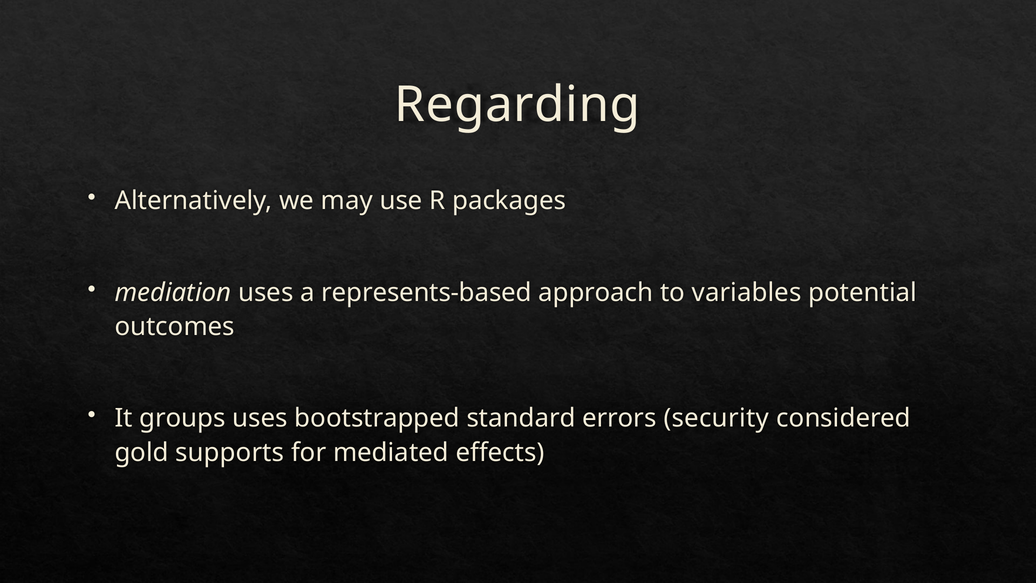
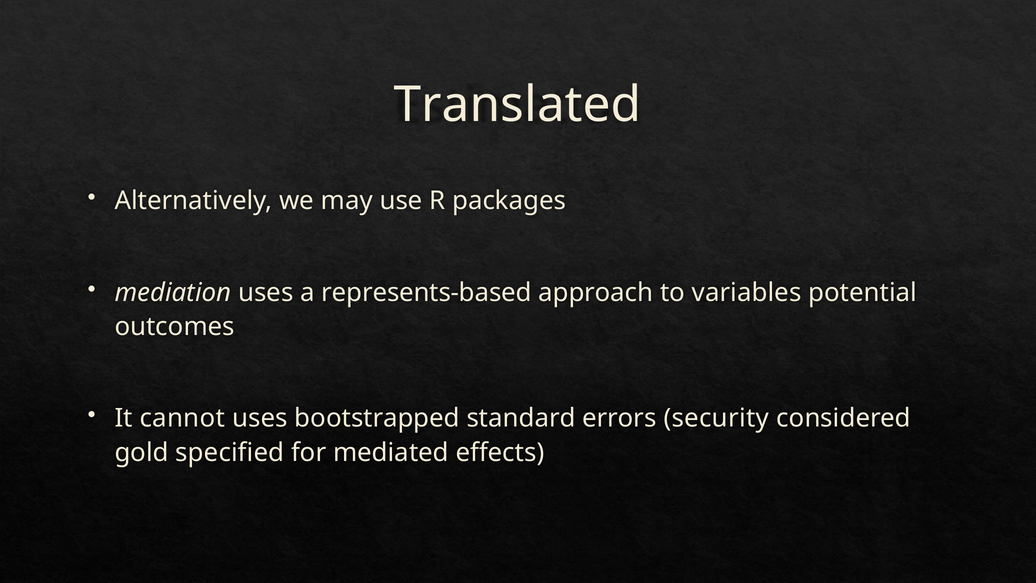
Regarding: Regarding -> Translated (518, 105)
groups: groups -> cannot (182, 418)
supports: supports -> specified (230, 452)
